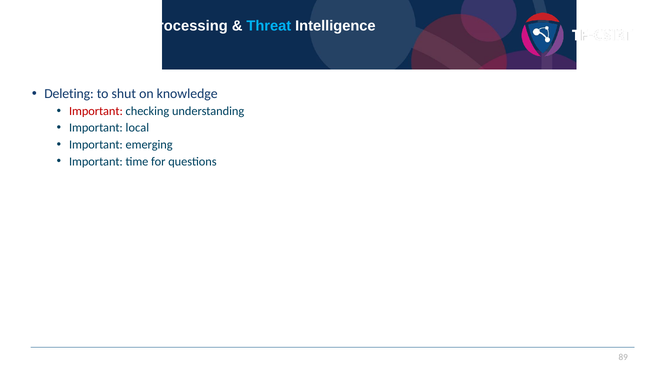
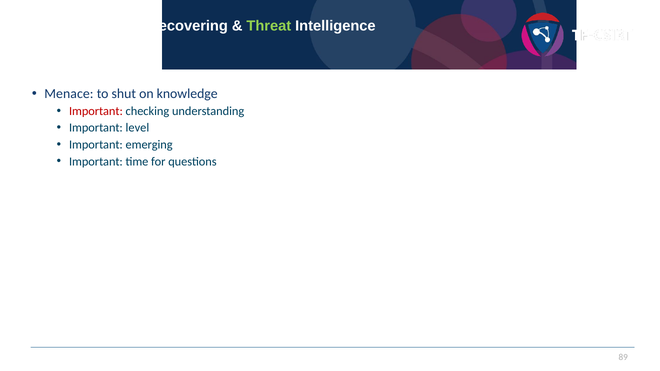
Processing: Processing -> Recovering (188, 26)
Threat colour: light blue -> light green (269, 26)
Deleting: Deleting -> Menace (69, 94)
local: local -> level (137, 128)
